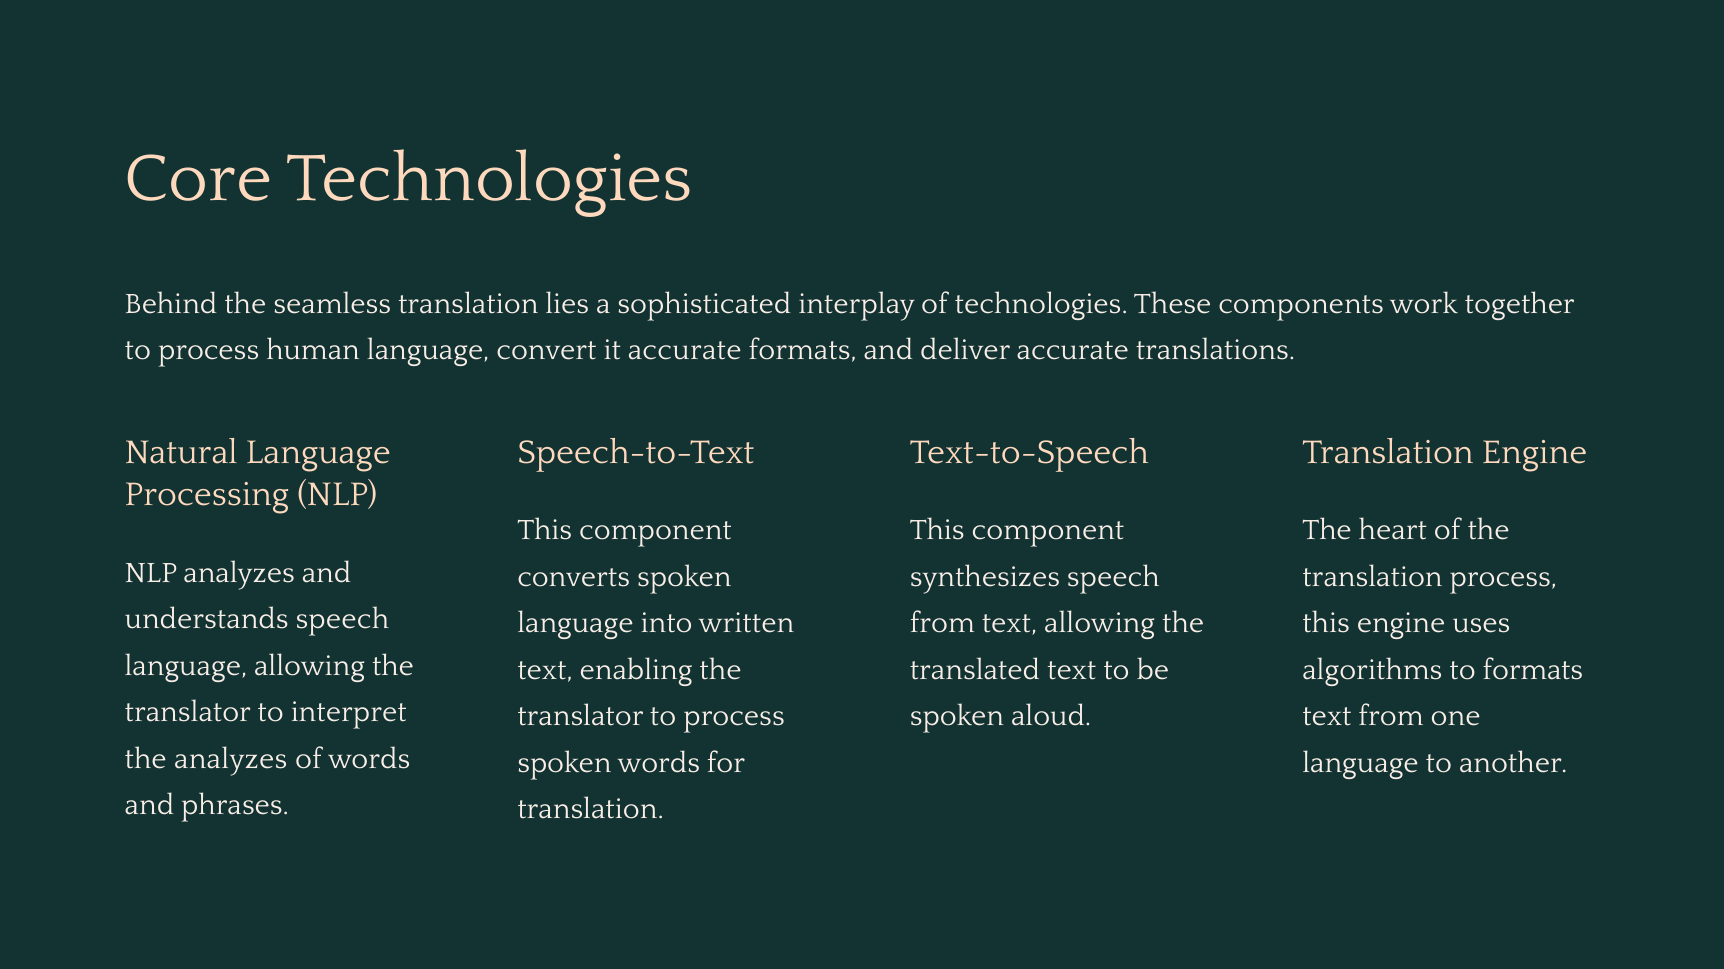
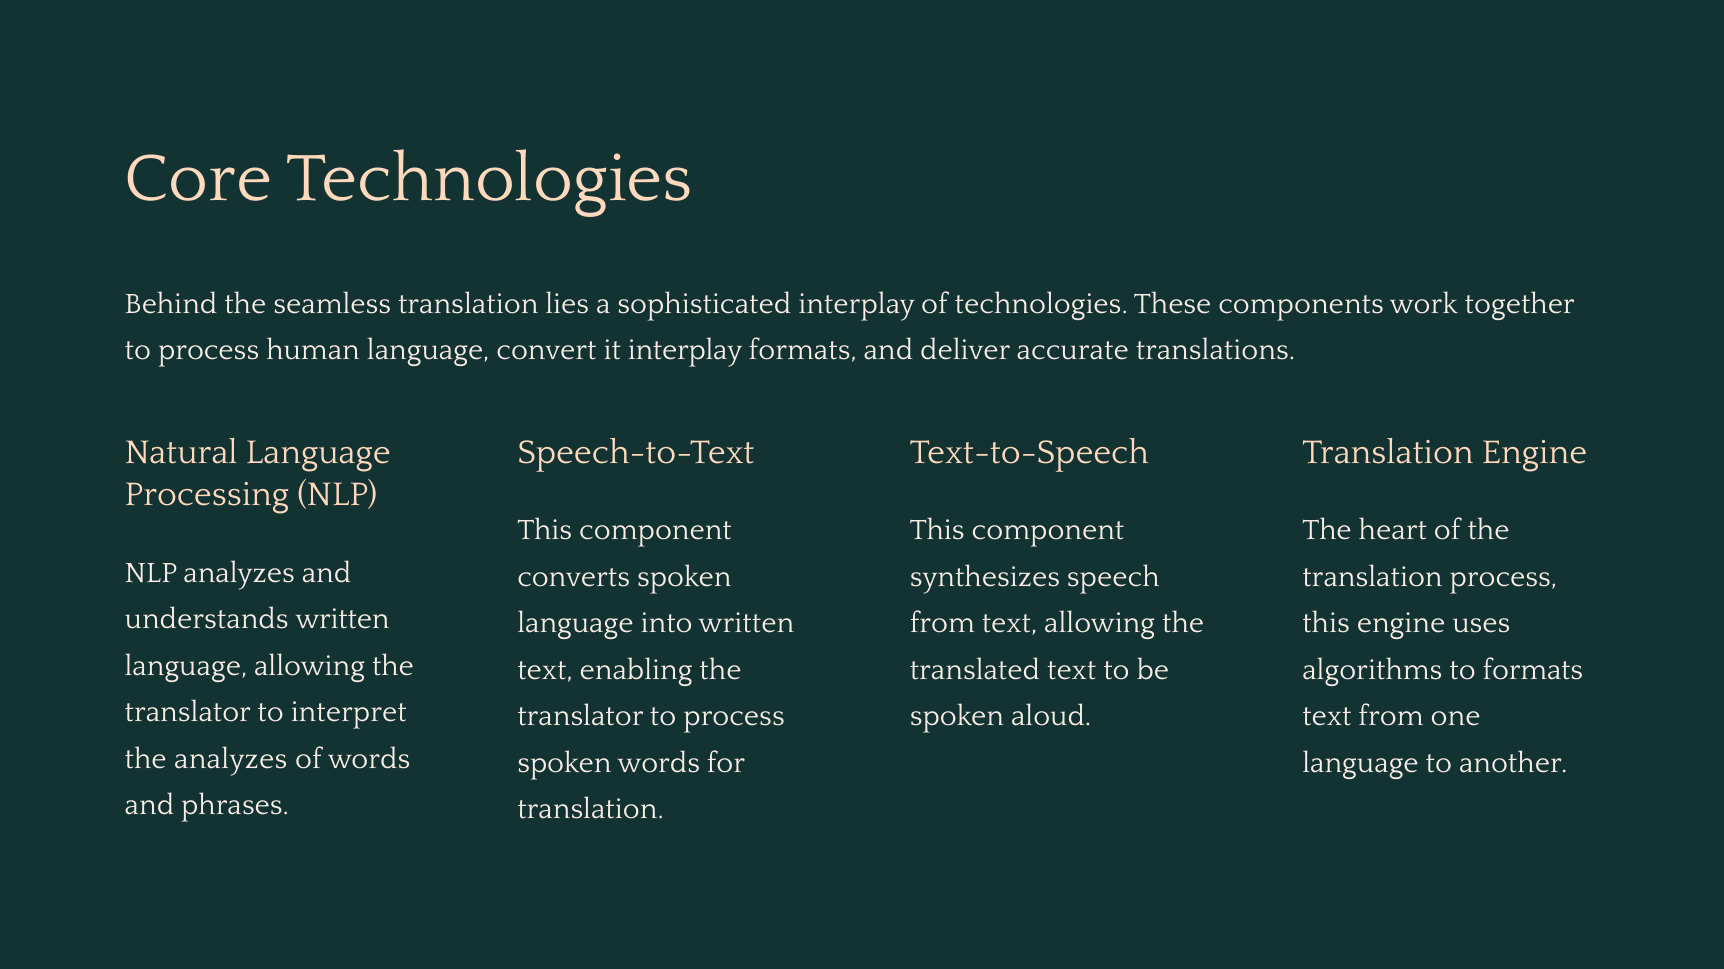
it accurate: accurate -> interplay (685, 350)
understands speech: speech -> written (343, 620)
